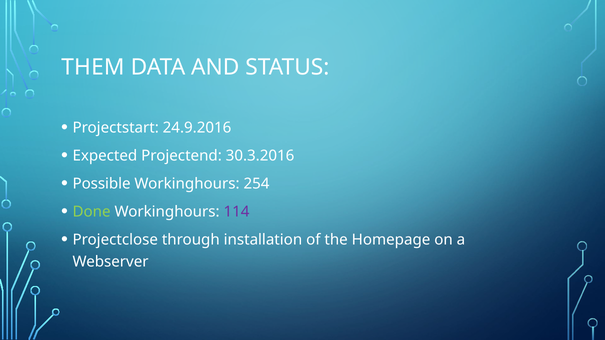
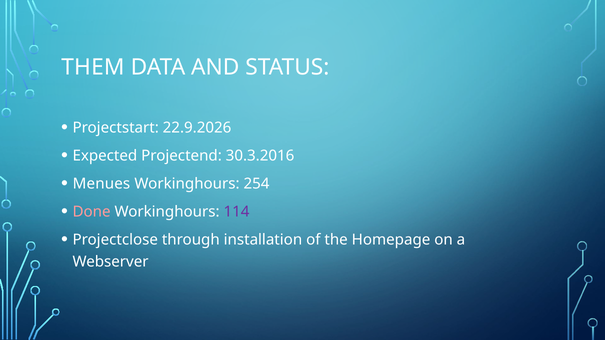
24.9.2016: 24.9.2016 -> 22.9.2026 (197, 128)
Possible: Possible -> Menues (101, 184)
Done colour: light green -> pink (92, 212)
